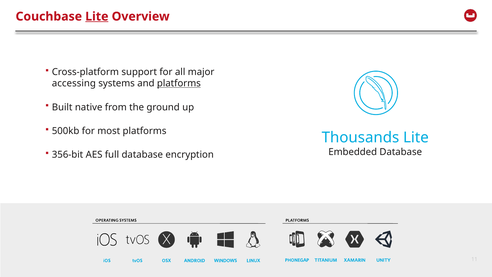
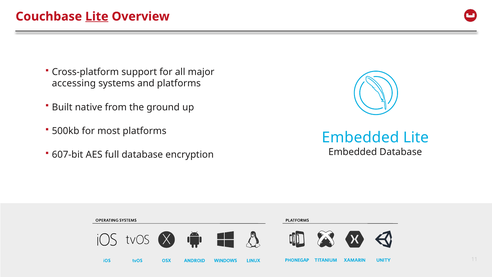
platforms underline: present -> none (179, 83)
Thousands: Thousands -> Embedded (360, 137)
356-bit: 356-bit -> 607-bit (68, 155)
